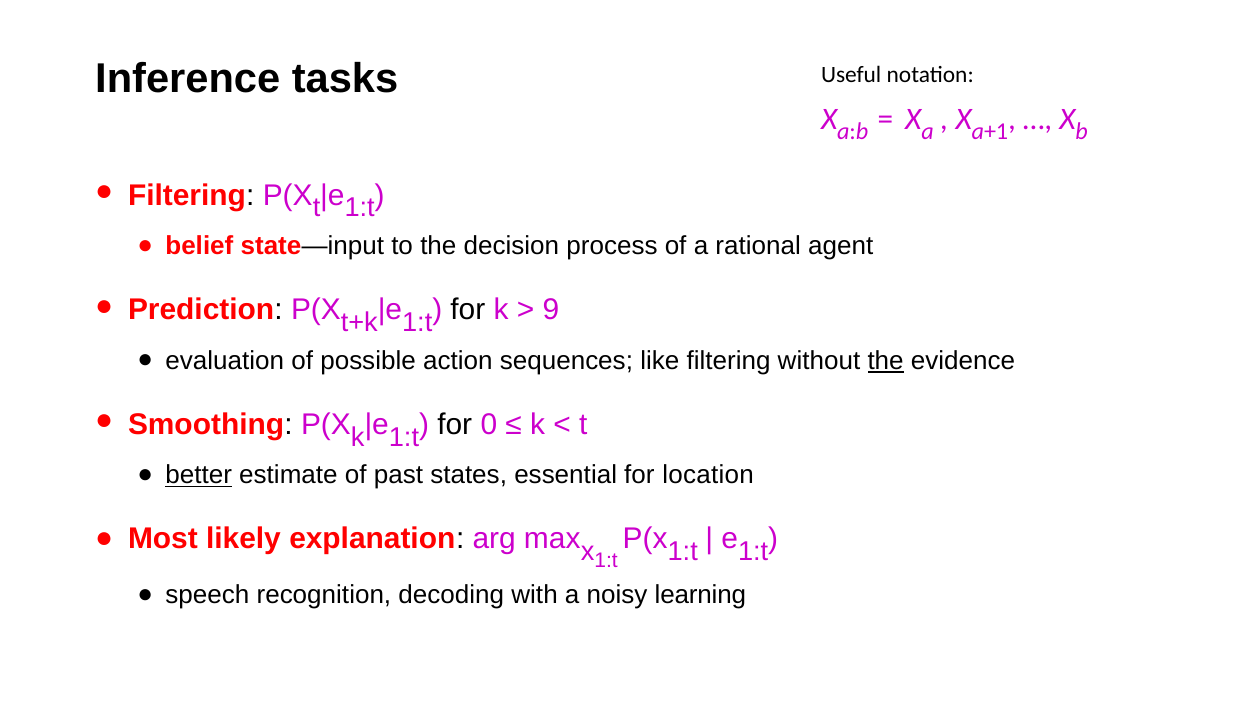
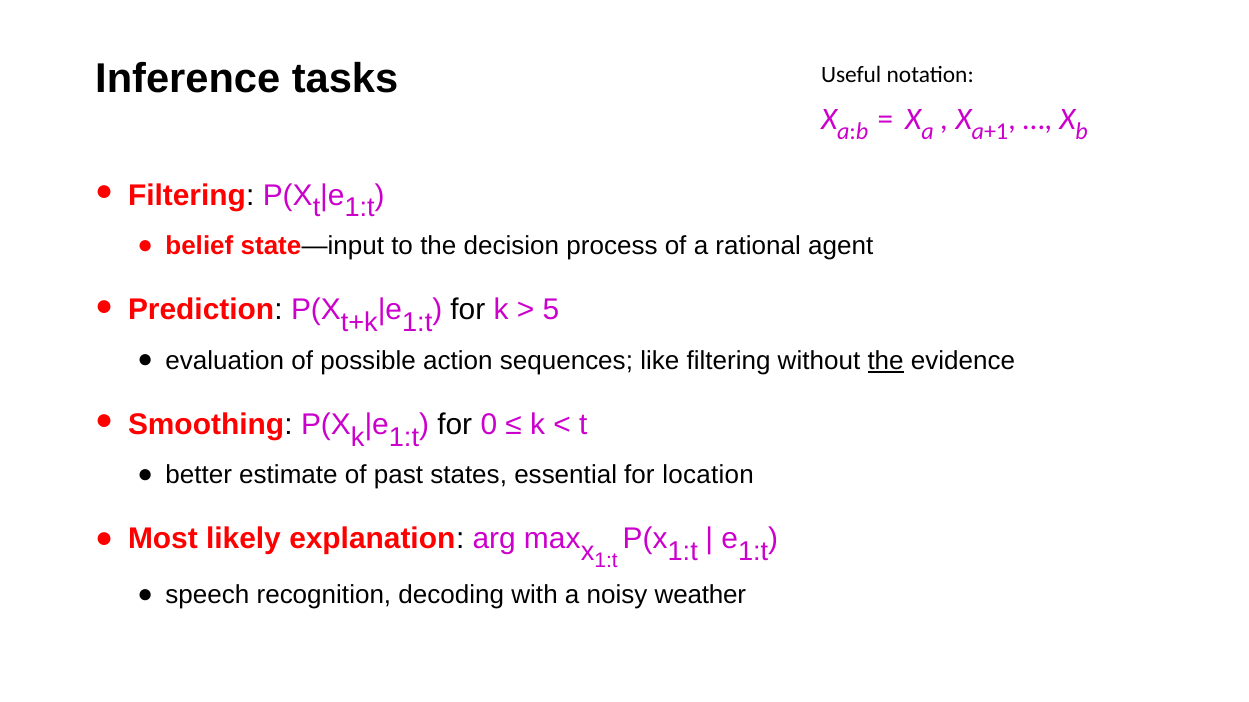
9: 9 -> 5 (551, 310)
better underline: present -> none (199, 476)
learning: learning -> weather (700, 596)
